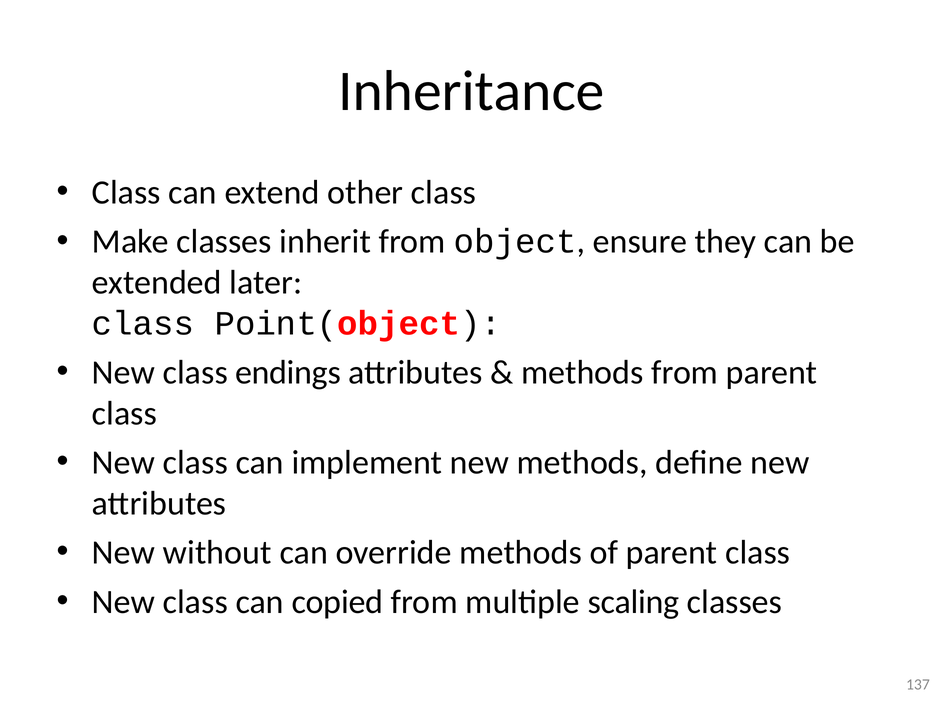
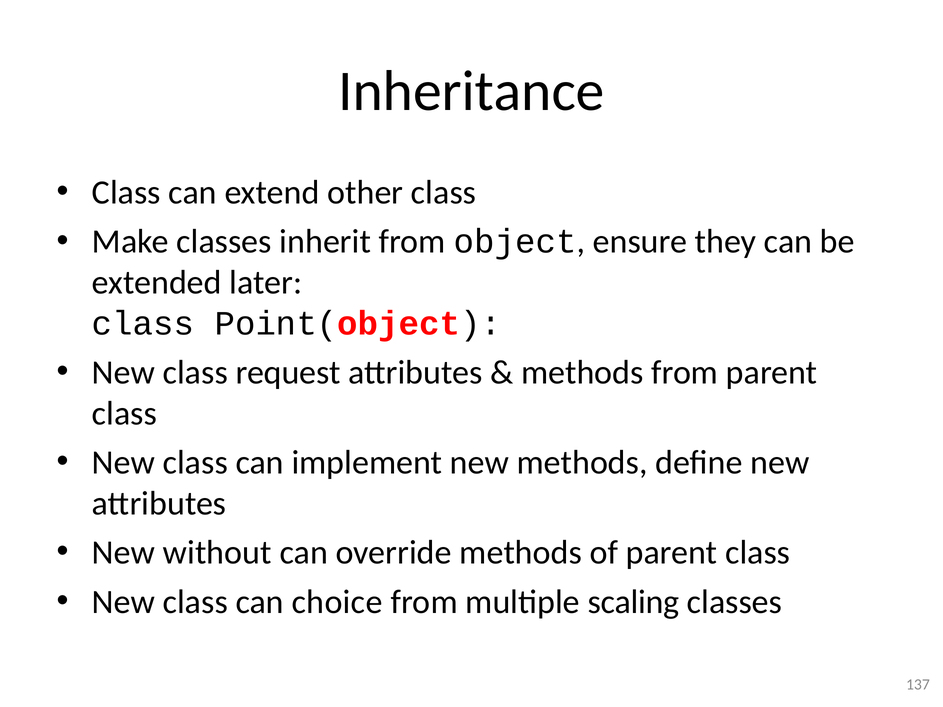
endings: endings -> request (288, 373)
copied: copied -> choice (337, 602)
